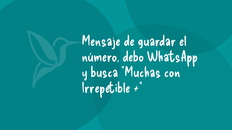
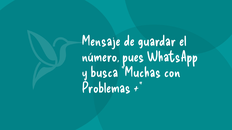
debo: debo -> pues (133, 57)
Irrepetible: Irrepetible -> Problemas (106, 88)
